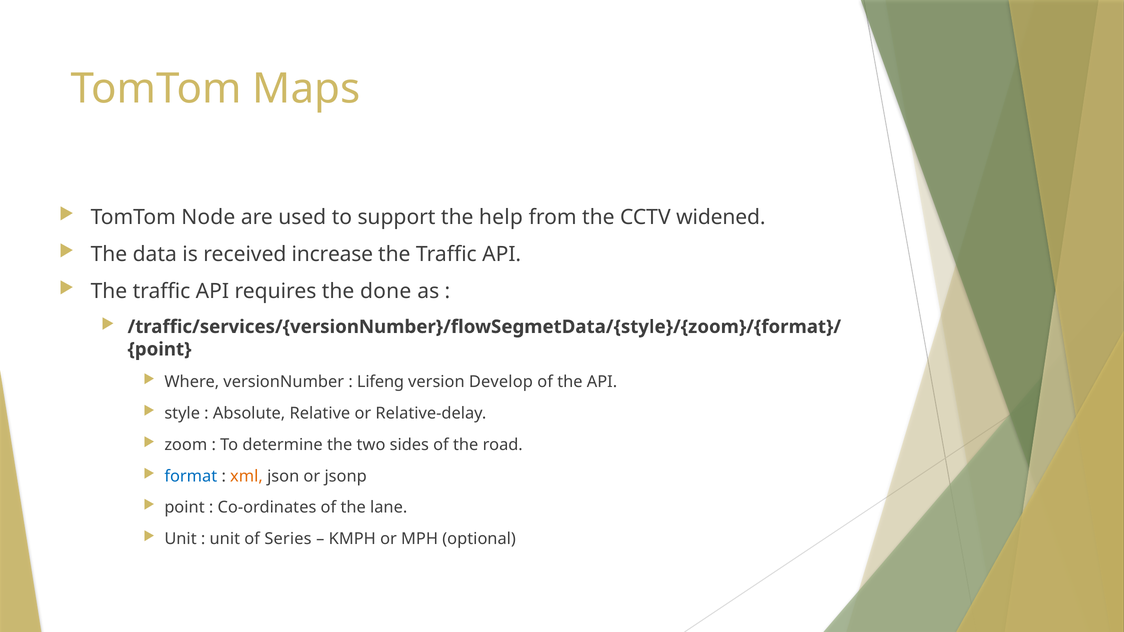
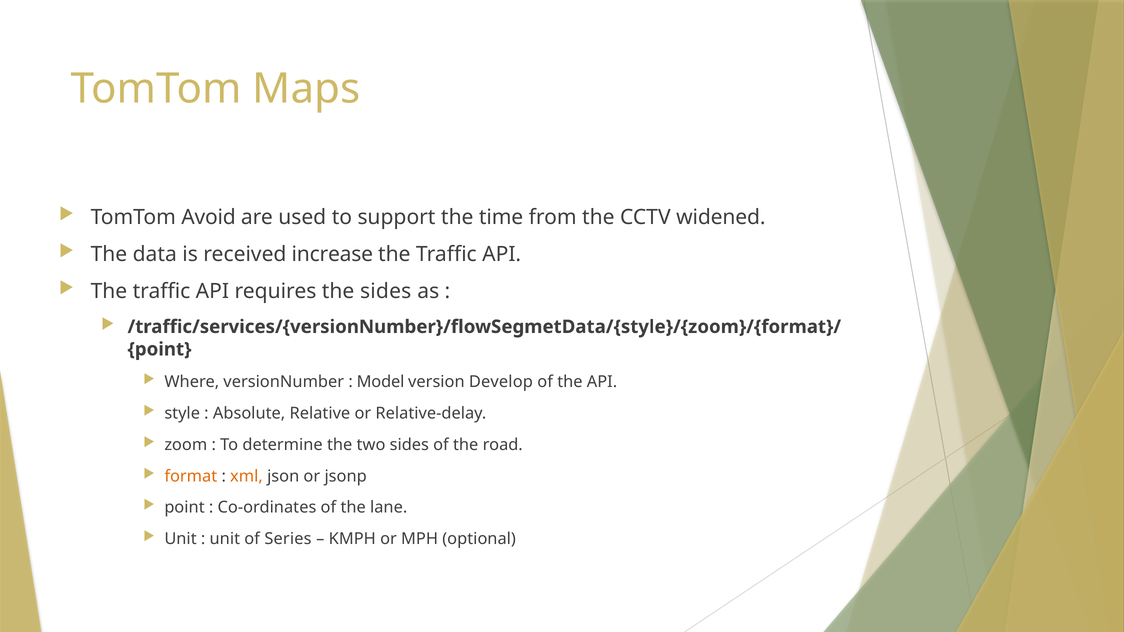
Node: Node -> Avoid (208, 218)
help: help -> time (501, 218)
the done: done -> sides (386, 292)
Lifeng: Lifeng -> Model (381, 382)
format colour: blue -> orange (191, 476)
